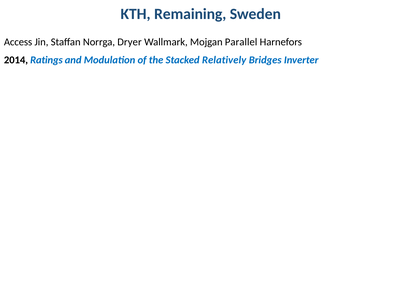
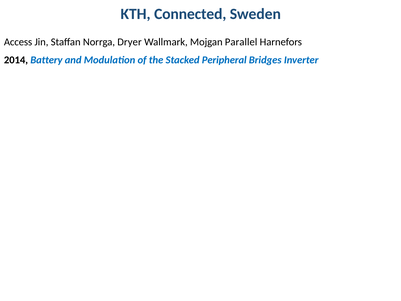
Remaining: Remaining -> Connected (190, 14)
Ratings: Ratings -> Battery (46, 60)
Relatively: Relatively -> Peripheral (224, 60)
